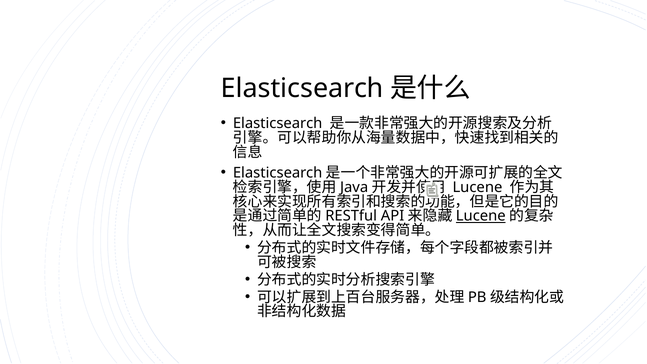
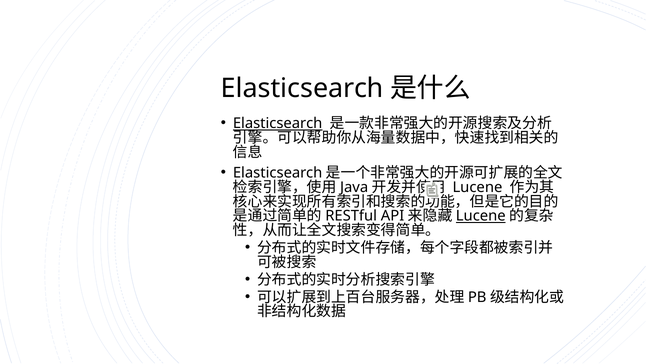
Elasticsearch underline: none -> present (278, 124)
